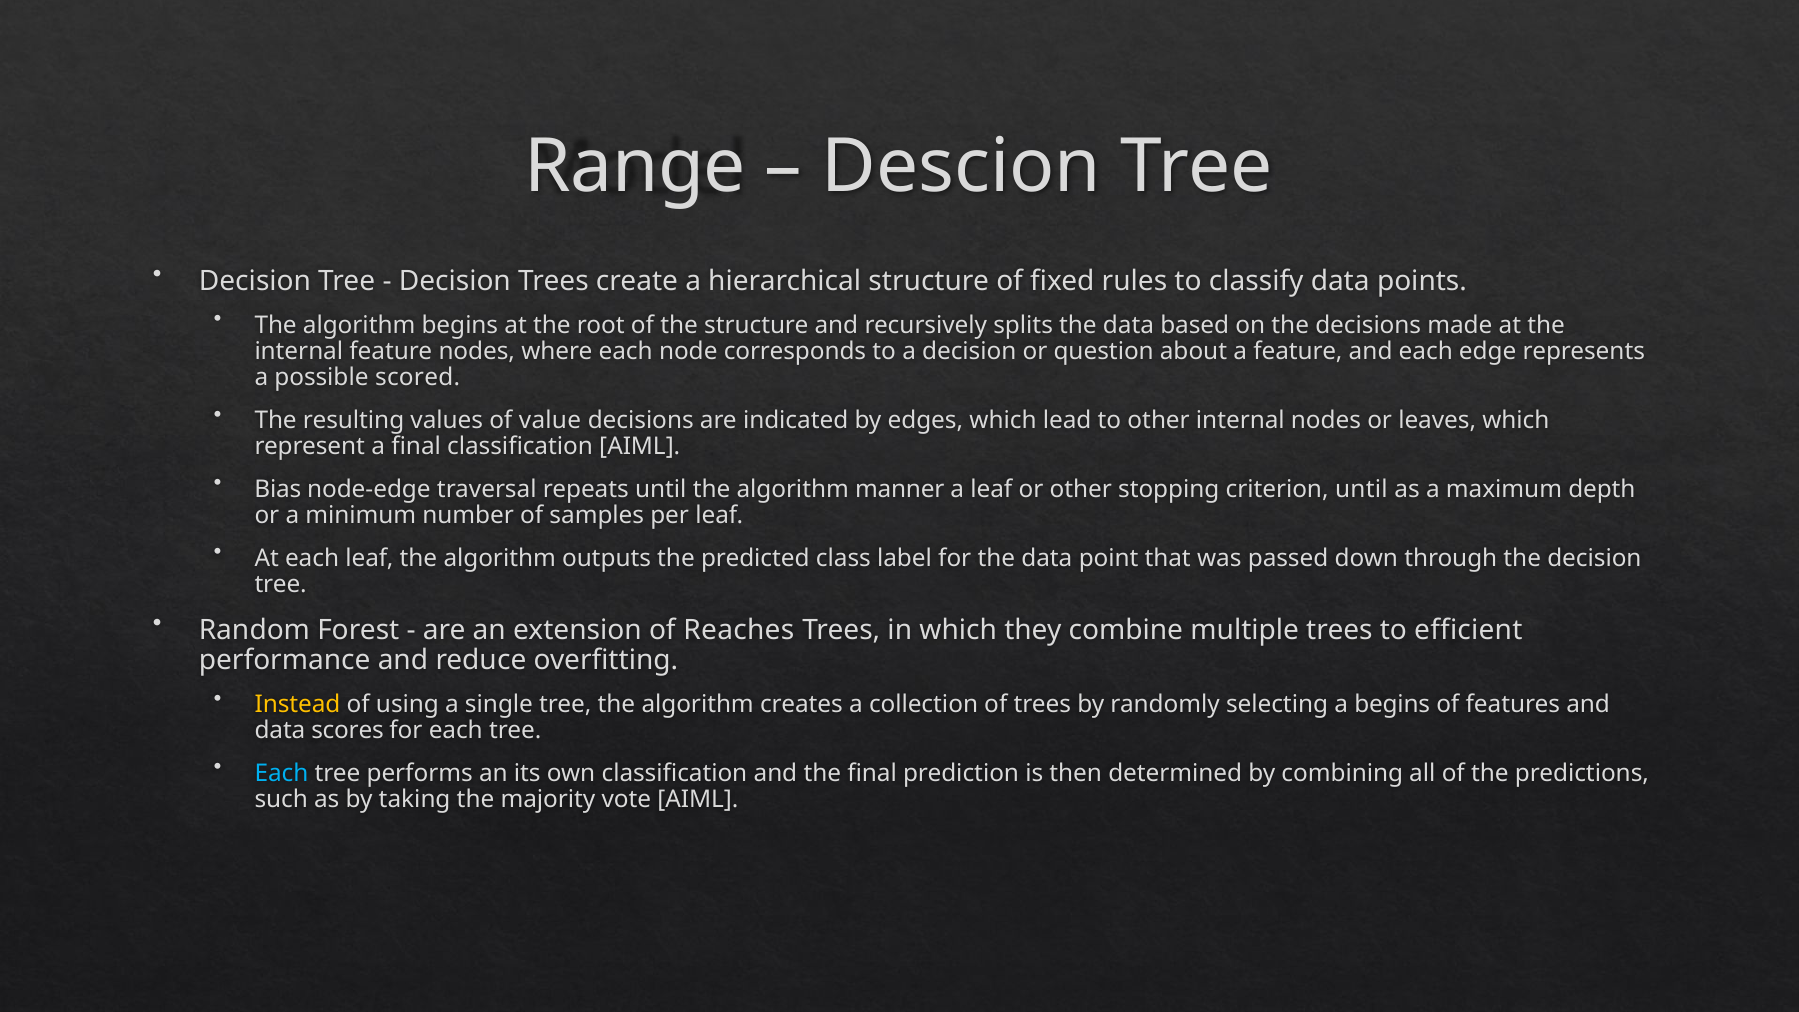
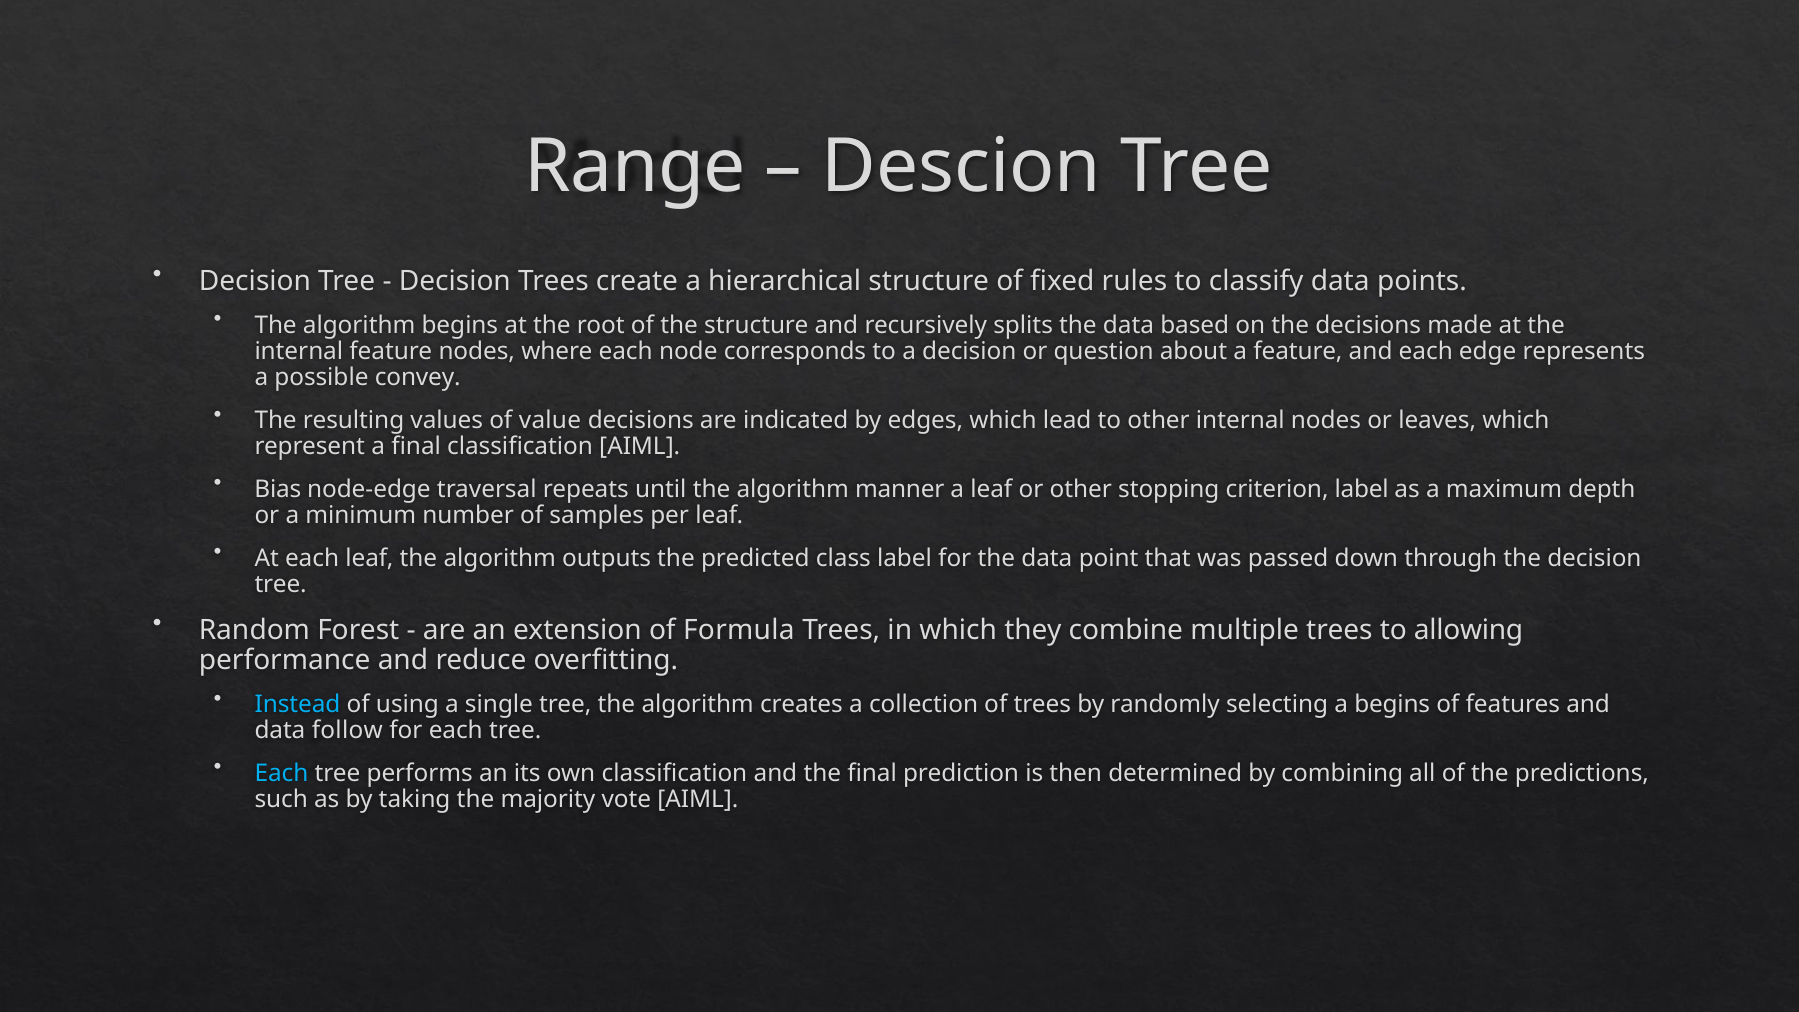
scored: scored -> convey (418, 378)
criterion until: until -> label (1362, 489)
Reaches: Reaches -> Formula (739, 630)
efficient: efficient -> allowing (1469, 630)
Instead colour: yellow -> light blue (298, 704)
scores: scores -> follow (347, 731)
